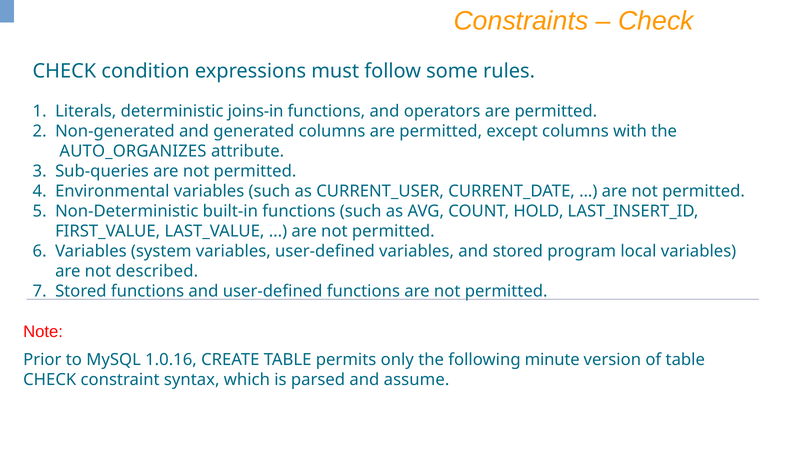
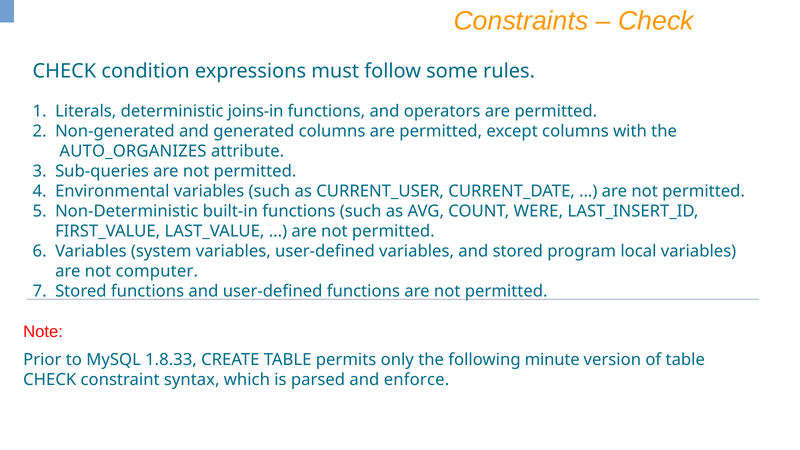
HOLD: HOLD -> WERE (538, 211)
described: described -> computer (157, 271)
1.0.16: 1.0.16 -> 1.8.33 (171, 360)
assume: assume -> enforce (416, 380)
